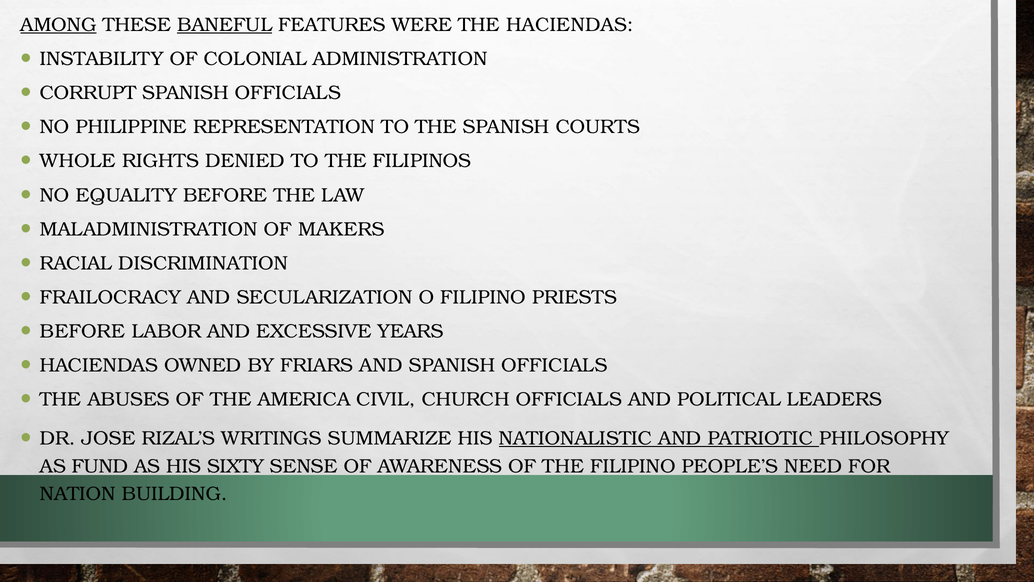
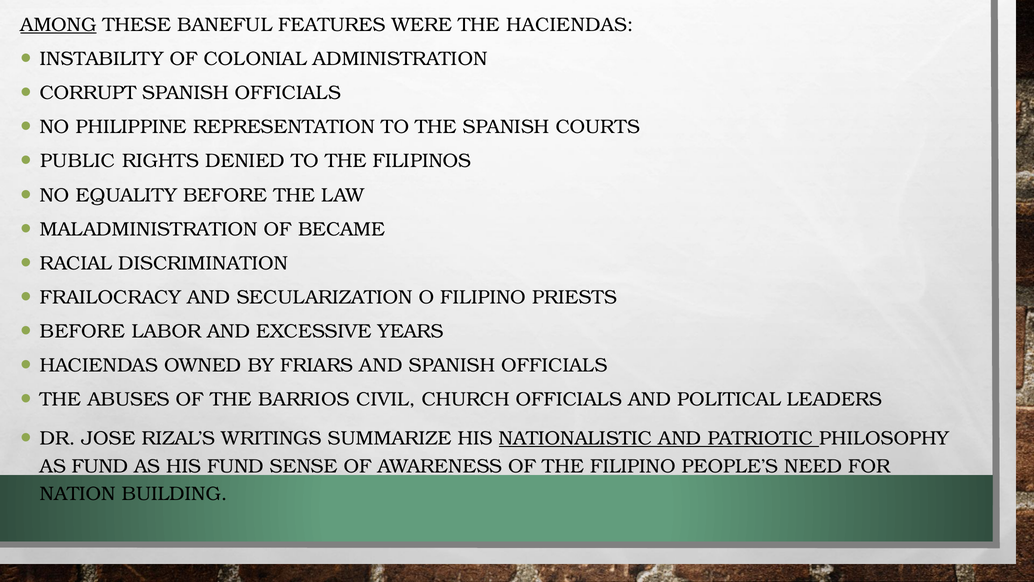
BANEFUL underline: present -> none (225, 25)
WHOLE: WHOLE -> PUBLIC (78, 161)
MAKERS: MAKERS -> BECAME (341, 229)
AMERICA: AMERICA -> BARRIOS (304, 399)
HIS SIXTY: SIXTY -> FUND (236, 466)
